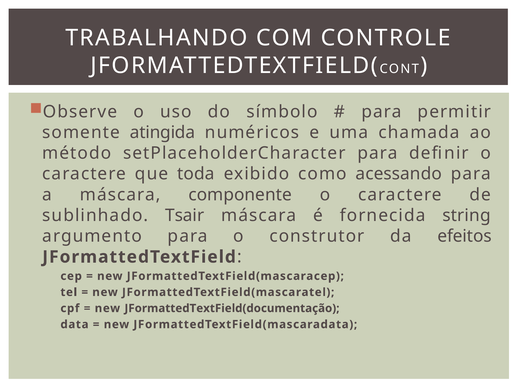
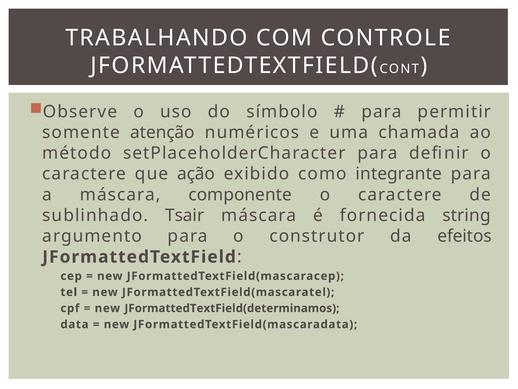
atingida: atingida -> atenção (162, 132)
toda: toda -> ação (196, 174)
acessando: acessando -> integrante (399, 174)
JFormattedTextField(documentação: JFormattedTextField(documentação -> JFormattedTextField(determinamos (232, 308)
